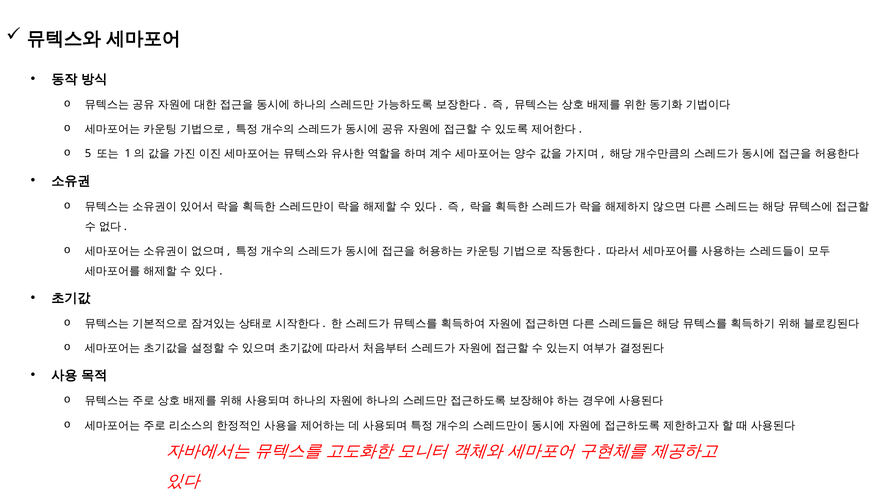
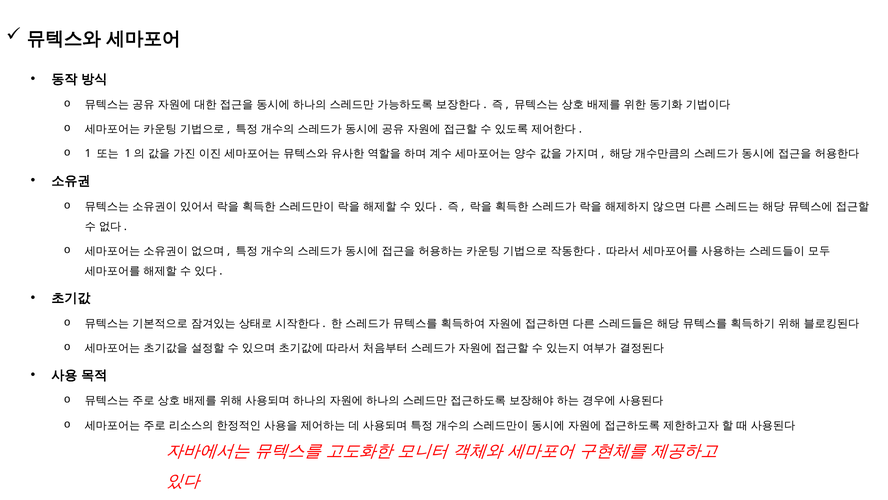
5: 5 -> 1 (88, 154)
